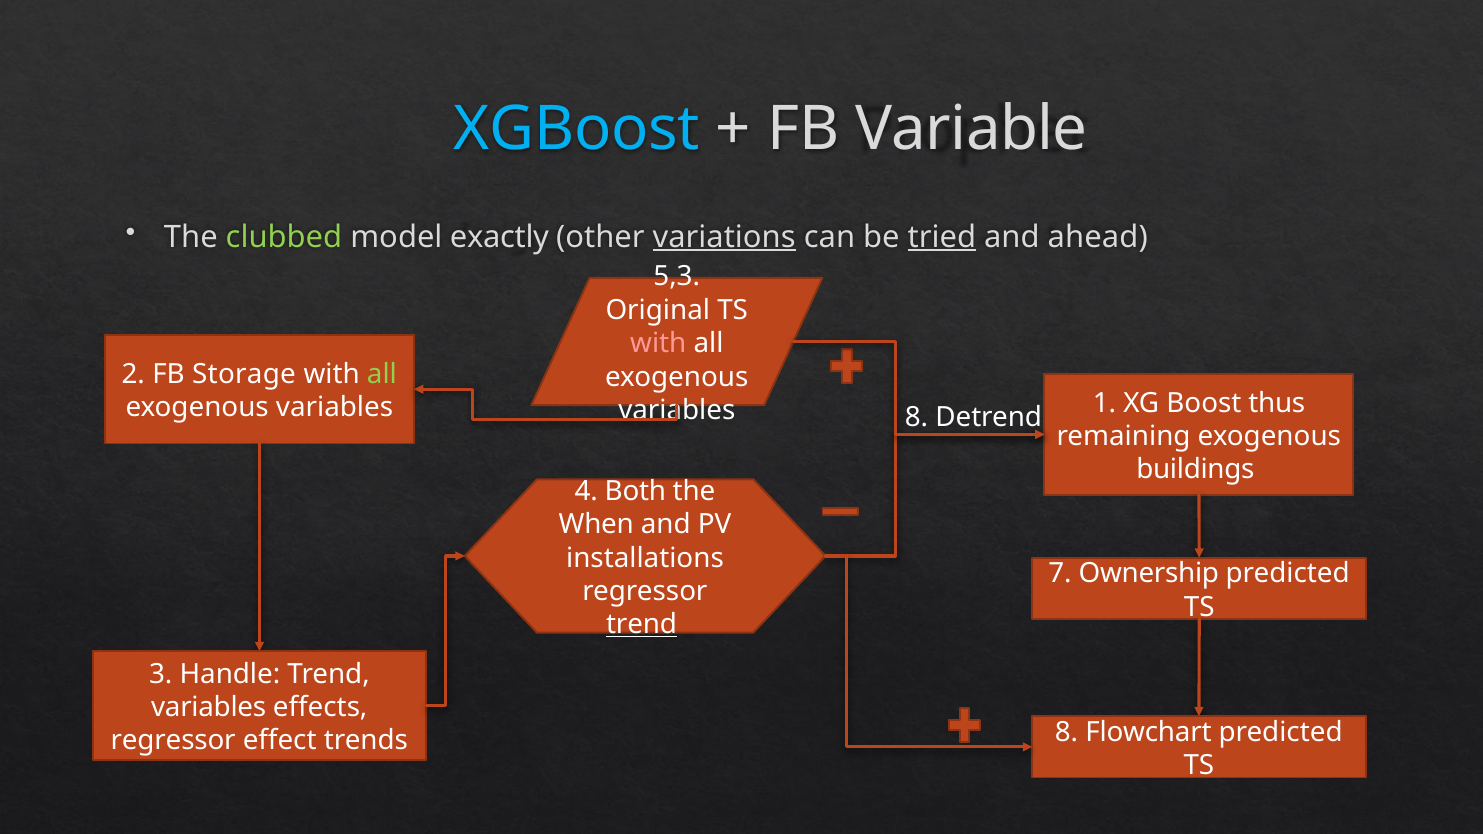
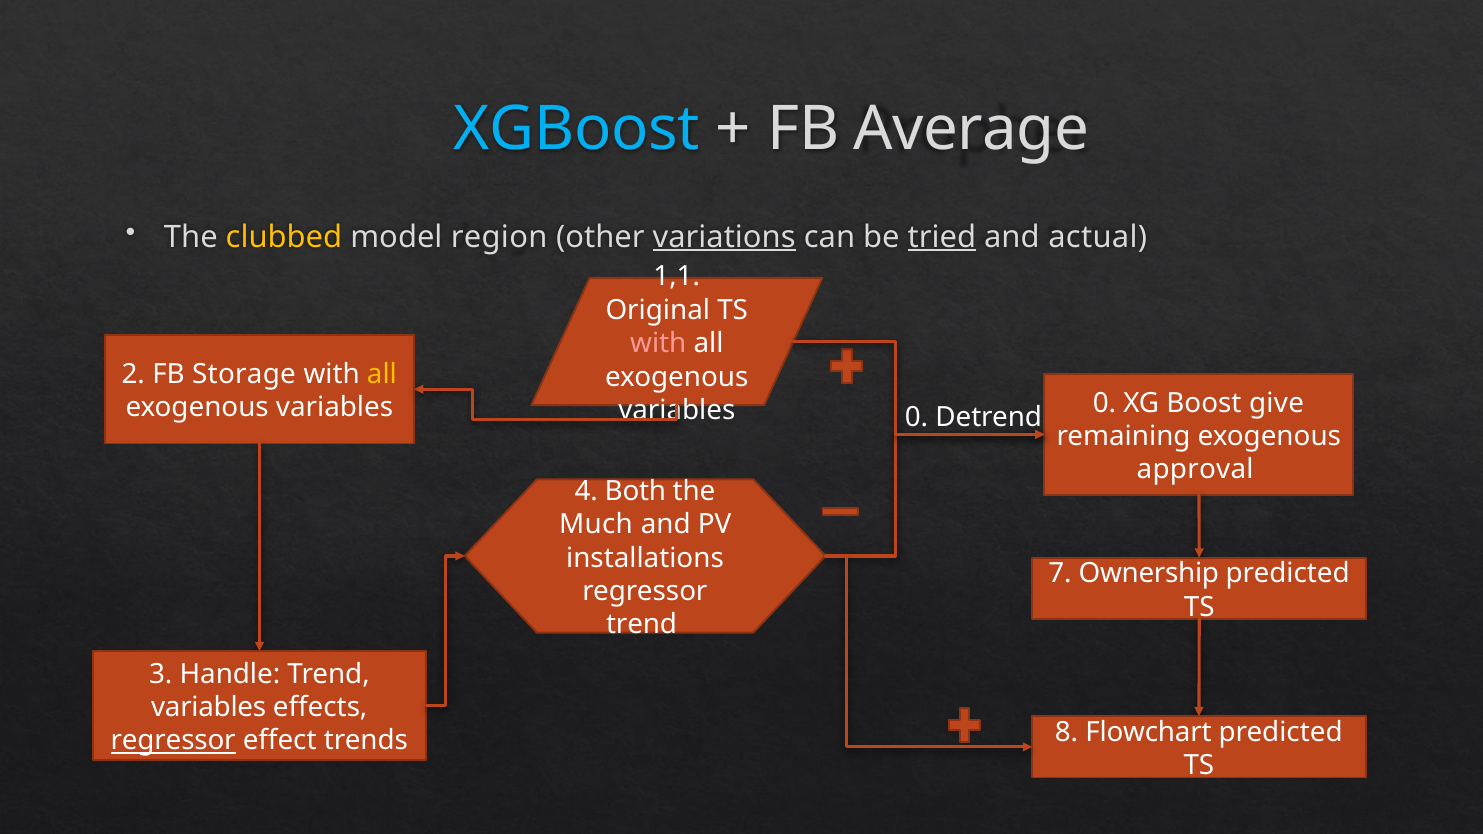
Variable: Variable -> Average (971, 129)
clubbed colour: light green -> yellow (284, 237)
exactly: exactly -> region (499, 237)
ahead: ahead -> actual (1098, 237)
5,3: 5,3 -> 1,1 (677, 277)
all colour: light green -> yellow (382, 375)
1: 1 -> 0 (1104, 403)
thus: thus -> give (1277, 403)
8: 8 -> 0 (916, 418)
buildings: buildings -> approval (1195, 470)
When: When -> Much (596, 525)
trend underline: present -> none (642, 625)
regressor underline: none -> present (173, 741)
